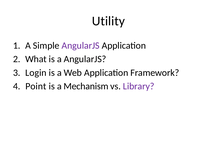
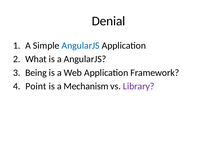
Utility: Utility -> Denial (109, 21)
AngularJS colour: purple -> blue (81, 46)
Login: Login -> Being (36, 73)
